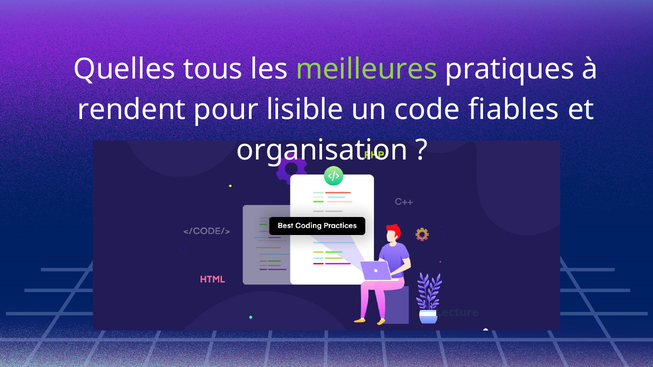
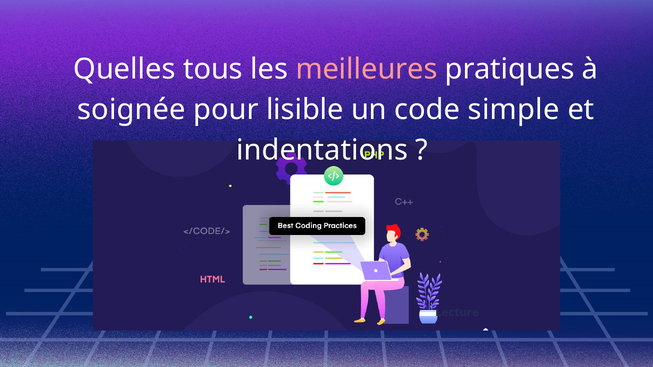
meilleures colour: light green -> pink (367, 69)
rendent: rendent -> soignée (132, 110)
fiables: fiables -> simple (514, 110)
organisation: organisation -> indentations (322, 150)
